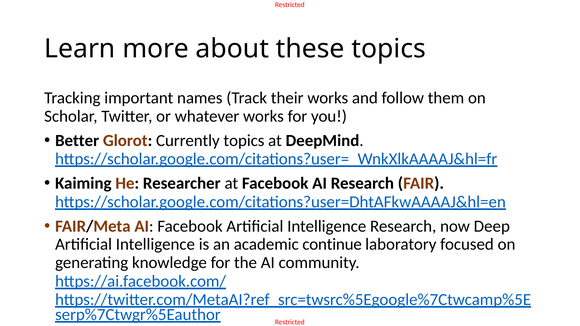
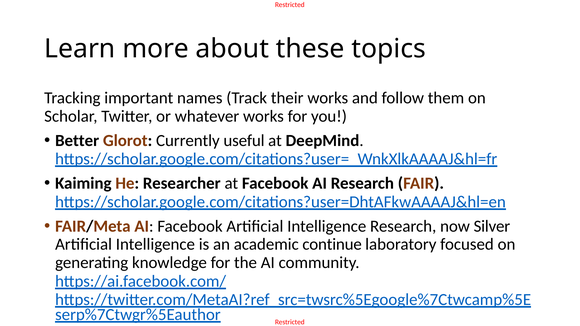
Currently topics: topics -> useful (244, 141)
Deep: Deep -> Silver (492, 226)
